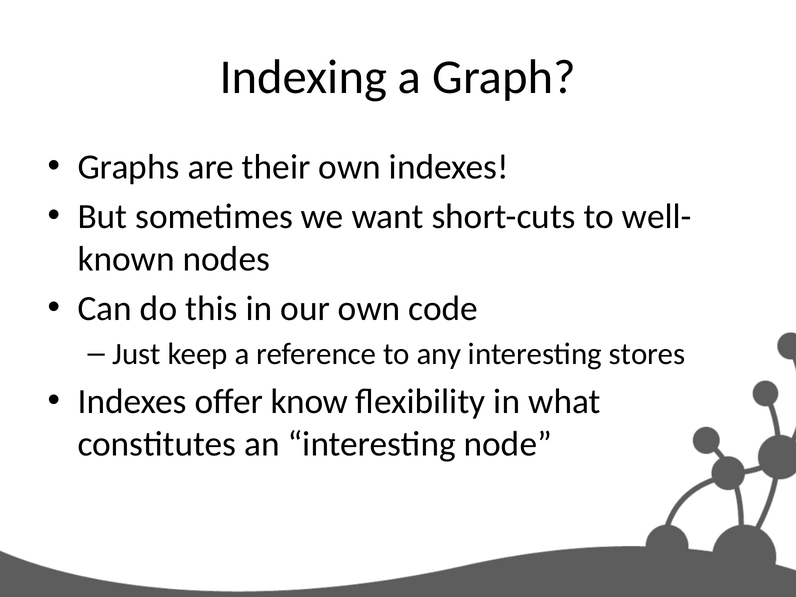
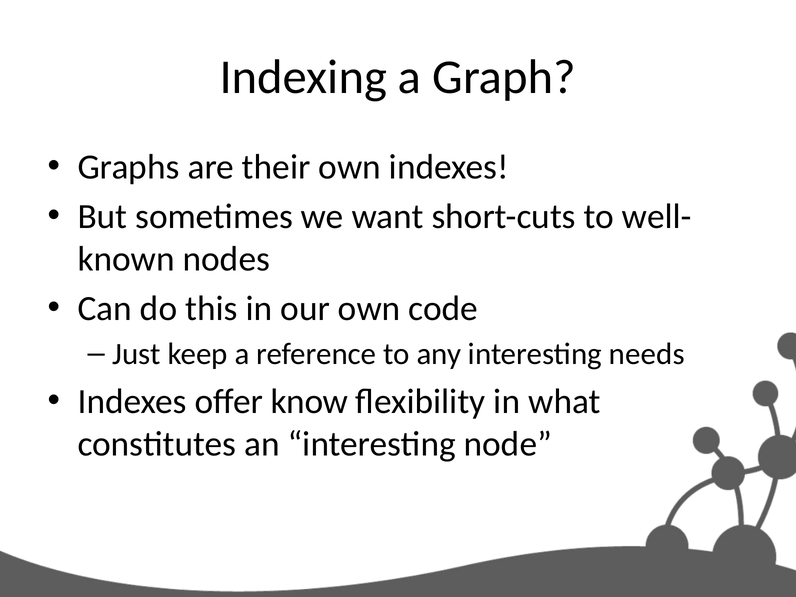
stores: stores -> needs (647, 354)
